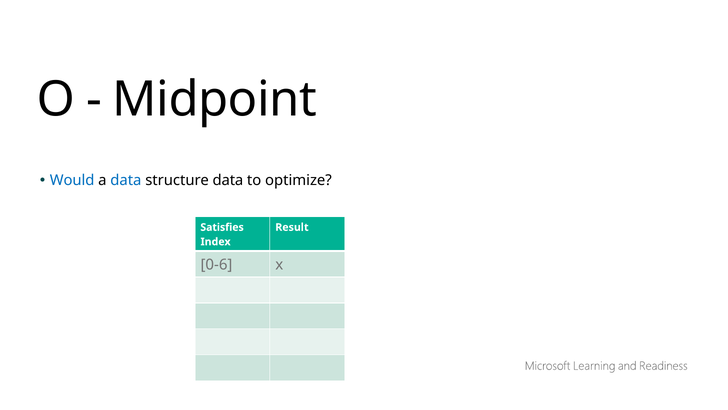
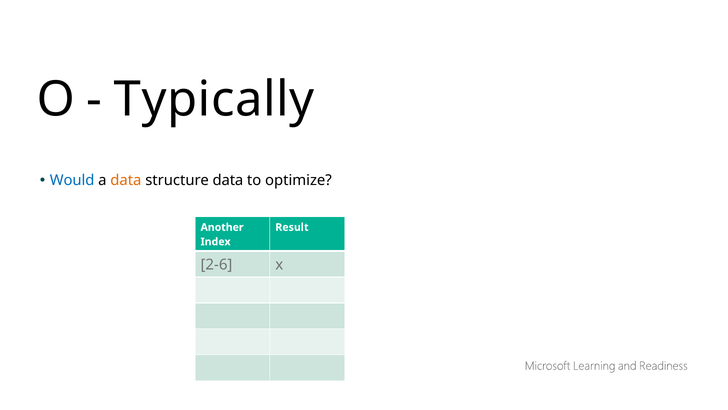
Midpoint: Midpoint -> Typically (214, 99)
data colour: blue -> orange (126, 180)
Satisfies: Satisfies -> Another (222, 227)
0-6: 0-6 -> 2-6 (216, 265)
